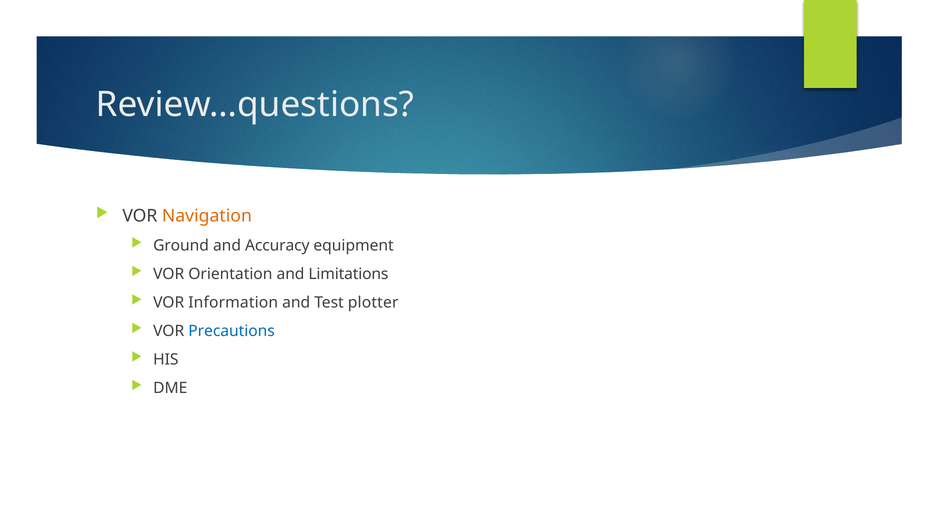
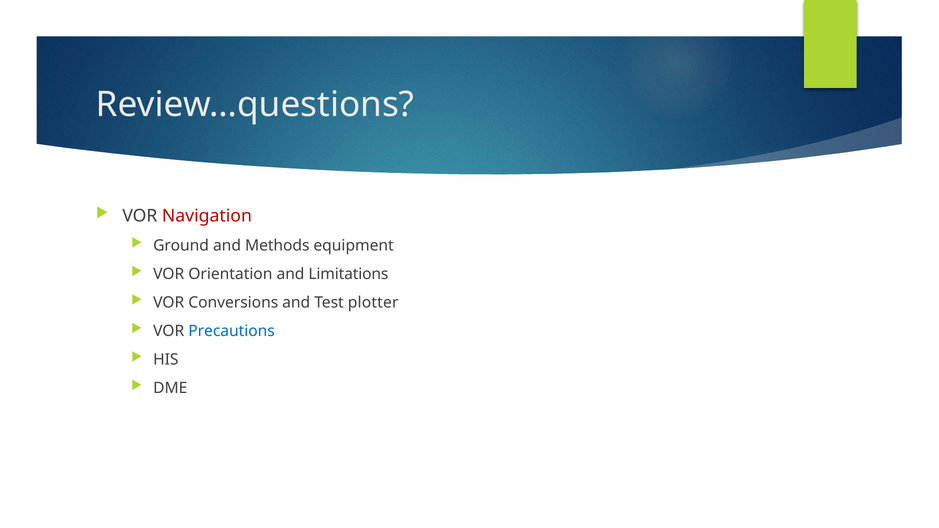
Navigation colour: orange -> red (207, 216)
Accuracy: Accuracy -> Methods (277, 245)
Information: Information -> Conversions (233, 303)
